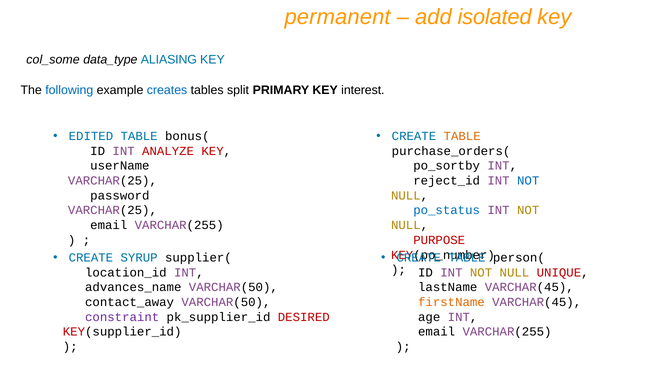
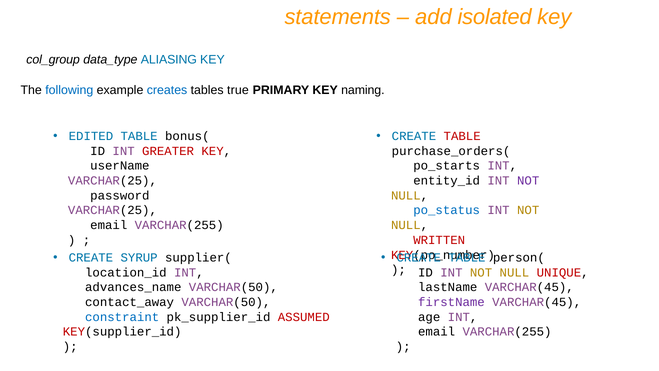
permanent: permanent -> statements (338, 17)
col_some: col_some -> col_group (53, 60)
split: split -> true (238, 90)
interest: interest -> naming (363, 90)
TABLE colour: orange -> red (462, 136)
ANALYZE: ANALYZE -> GREATER (168, 151)
po_sortby: po_sortby -> po_starts (447, 166)
reject_id: reject_id -> entity_id (447, 181)
NOT colour: blue -> purple (528, 181)
PURPOSE: PURPOSE -> WRITTEN (439, 240)
firstName colour: orange -> purple (451, 302)
constraint colour: purple -> blue (122, 317)
DESIRED: DESIRED -> ASSUMED (304, 317)
